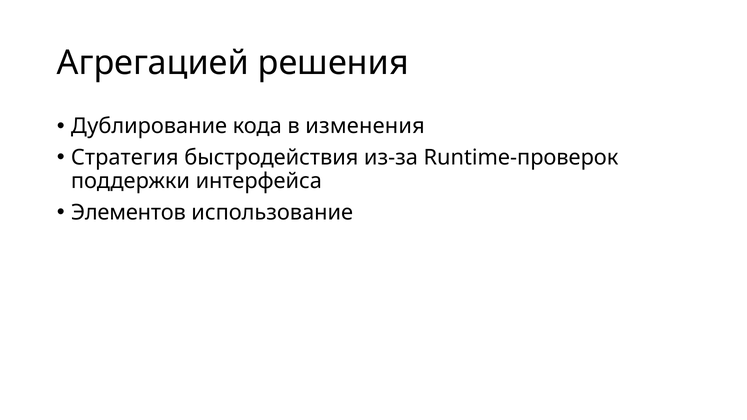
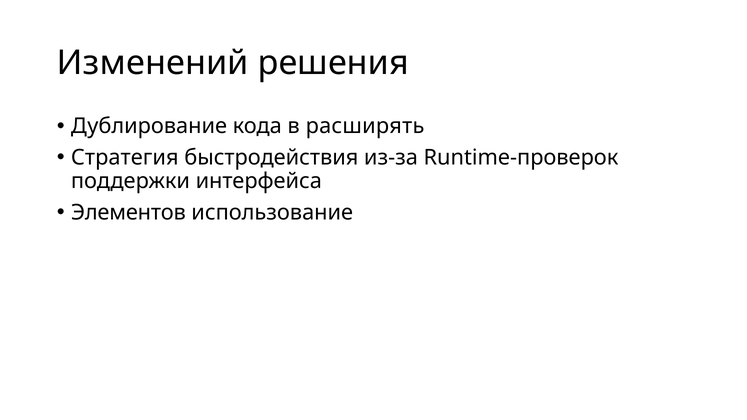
Агрегацией: Агрегацией -> Изменений (153, 63)
изменения: изменения -> расширять (365, 126)
